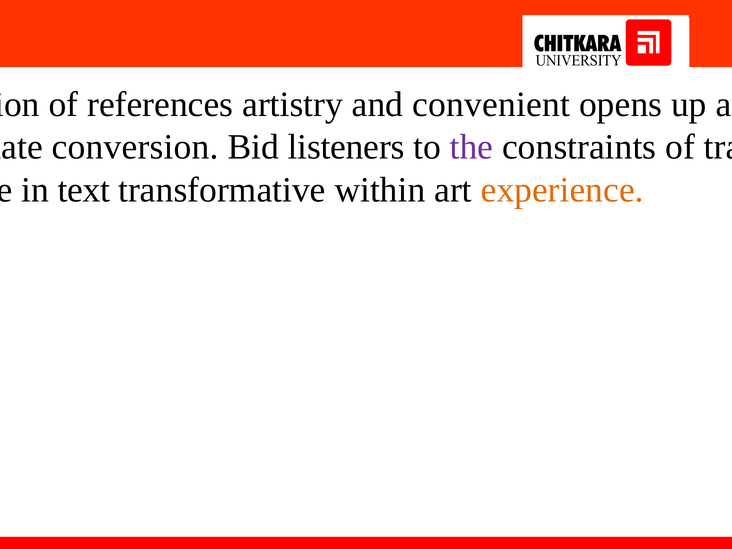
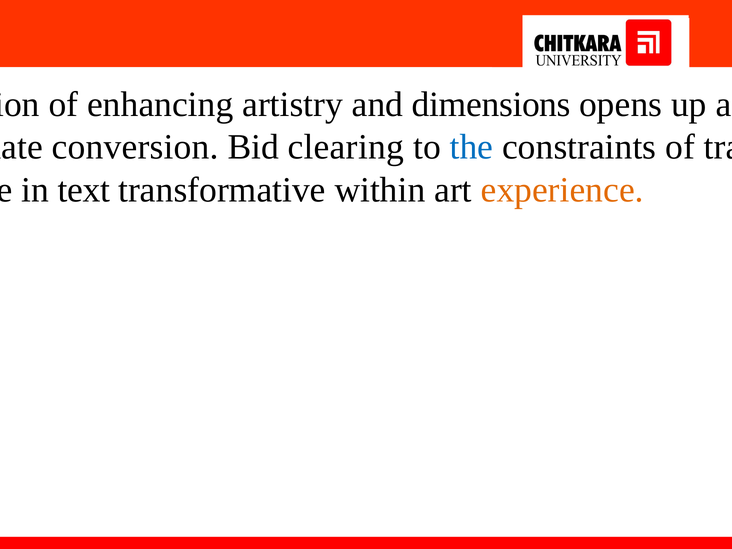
references: references -> enhancing (160, 104)
convenient: convenient -> dimensions (491, 104)
listeners: listeners -> clearing (346, 147)
the colour: purple -> blue (471, 147)
